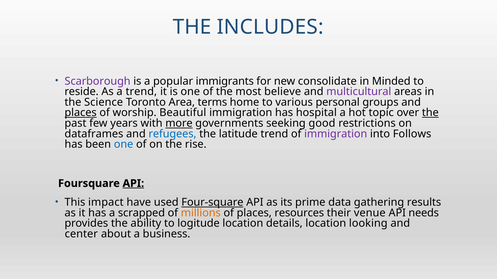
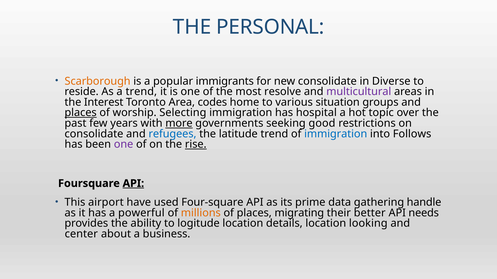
INCLUDES: INCLUDES -> PERSONAL (270, 27)
Scarborough colour: purple -> orange (98, 81)
Minded: Minded -> Diverse (391, 81)
believe: believe -> resolve (283, 92)
Science: Science -> Interest (104, 102)
terms: terms -> codes (212, 102)
personal: personal -> situation (338, 102)
Beautiful: Beautiful -> Selecting (183, 113)
the underline: present -> none (430, 113)
dataframes: dataframes -> consolidate (94, 134)
immigration colour: purple -> blue (336, 134)
one colour: blue -> purple (124, 145)
rise underline: none -> present (196, 145)
impact: impact -> airport (106, 203)
Four-square underline: present -> none (212, 203)
results: results -> handle (424, 203)
scrapped: scrapped -> powerful (141, 213)
resources: resources -> migrating (299, 213)
venue: venue -> better (370, 213)
